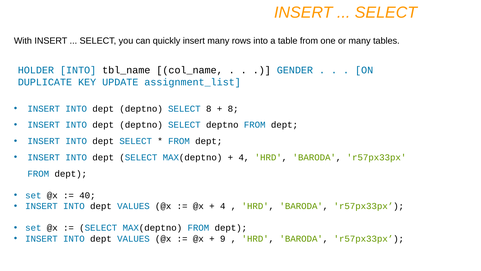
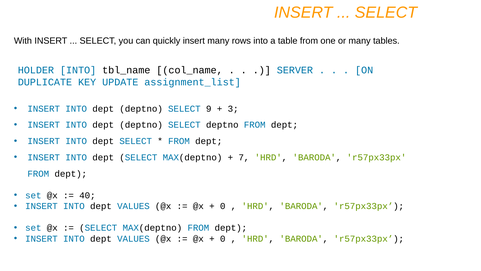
GENDER: GENDER -> SERVER (295, 70)
SELECT 8: 8 -> 9 (209, 109)
8: 8 -> 3 (233, 109)
4: 4 -> 7 (244, 157)
4: 4 -> 0 (223, 206)
9: 9 -> 0 (223, 238)
